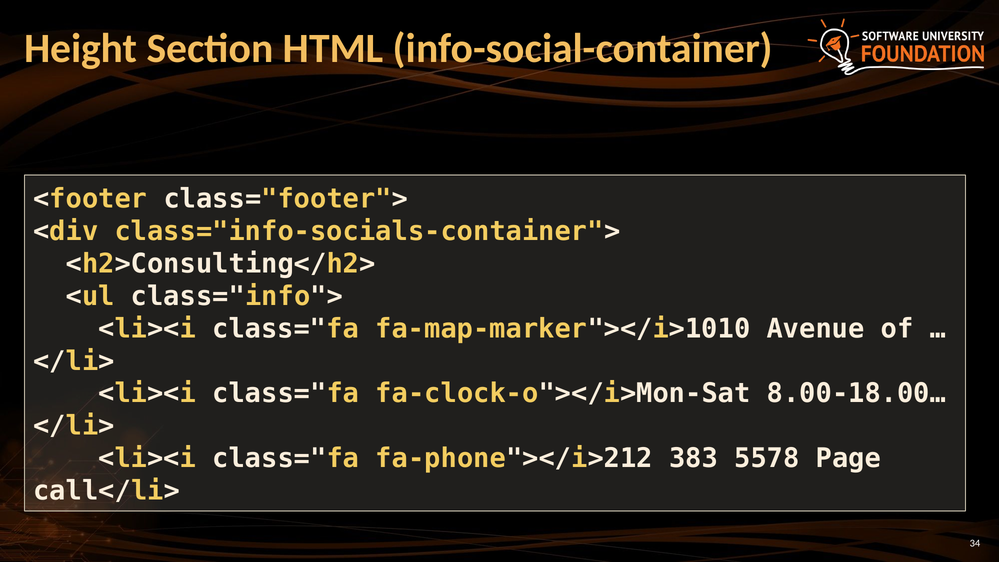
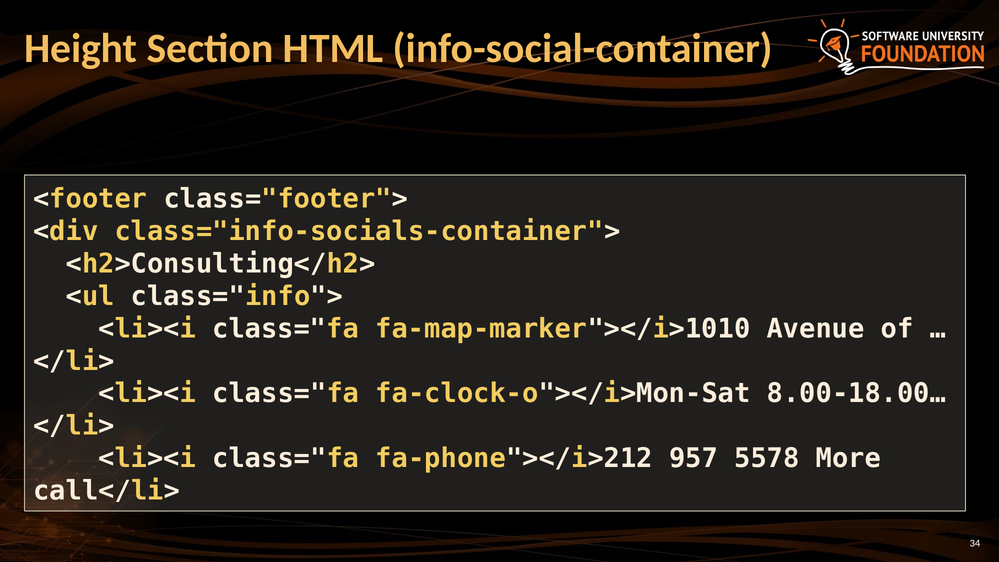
383: 383 -> 957 (693, 459)
Page: Page -> More (848, 459)
